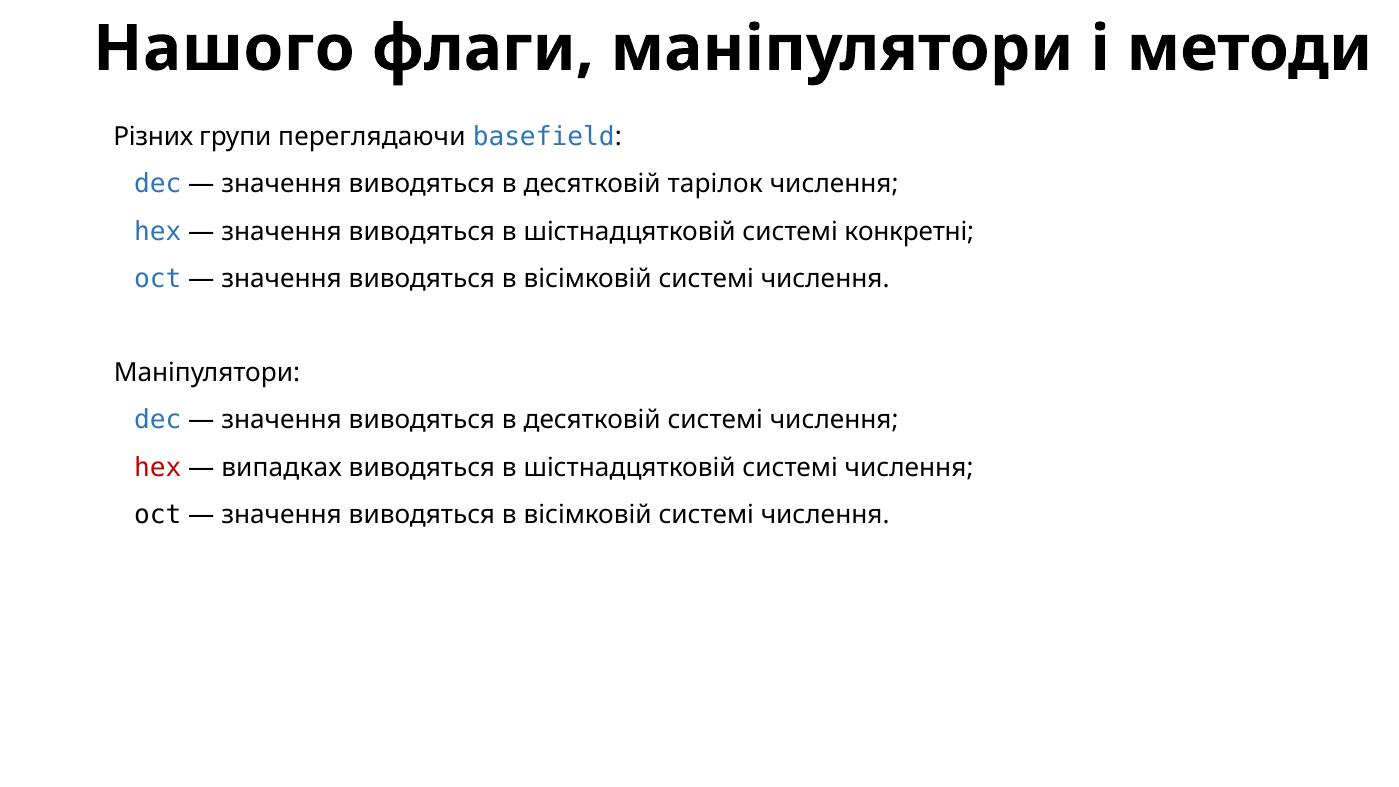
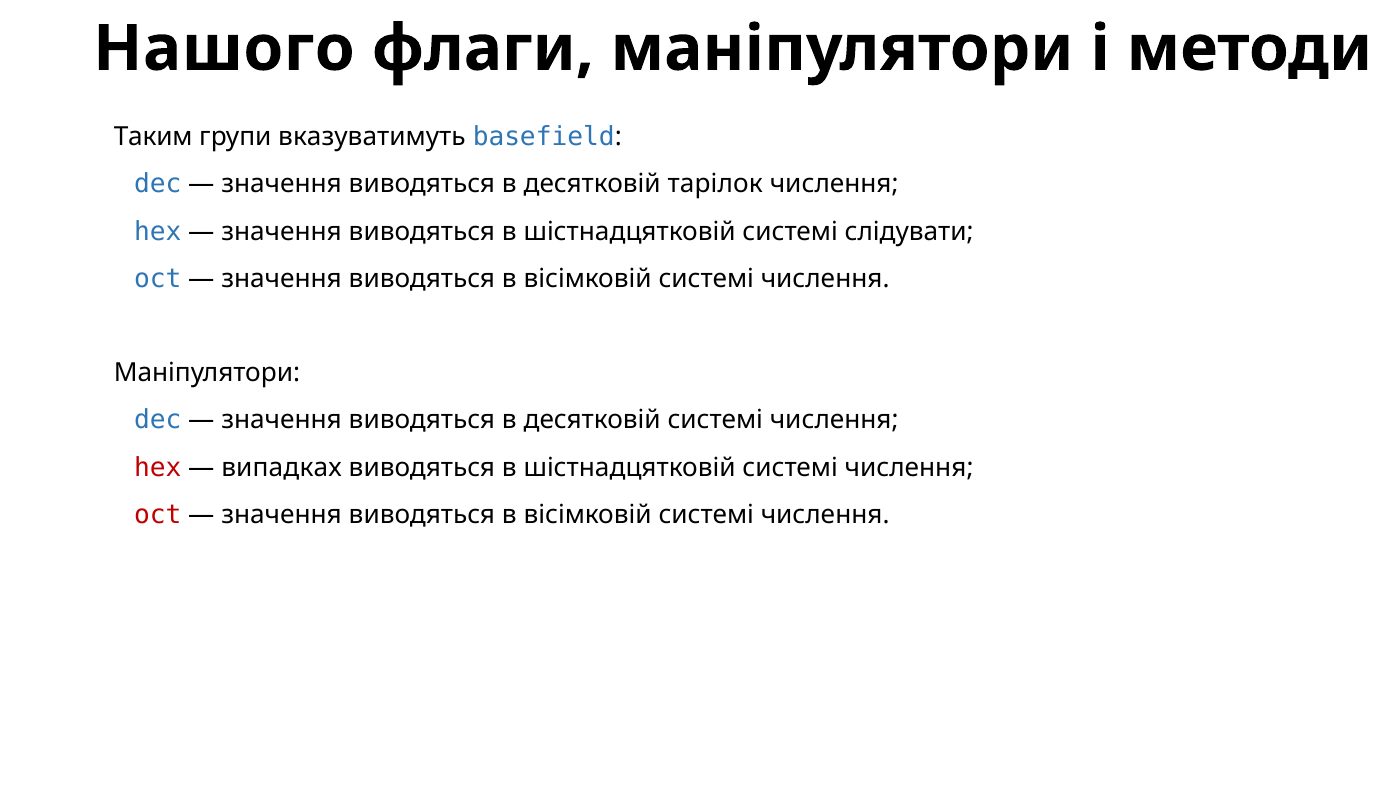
Різних: Різних -> Таким (153, 137)
переглядаючи: переглядаючи -> вказуватимуть (372, 137)
конкретні: конкретні -> слідувати (909, 231)
oct colour: black -> red (158, 515)
